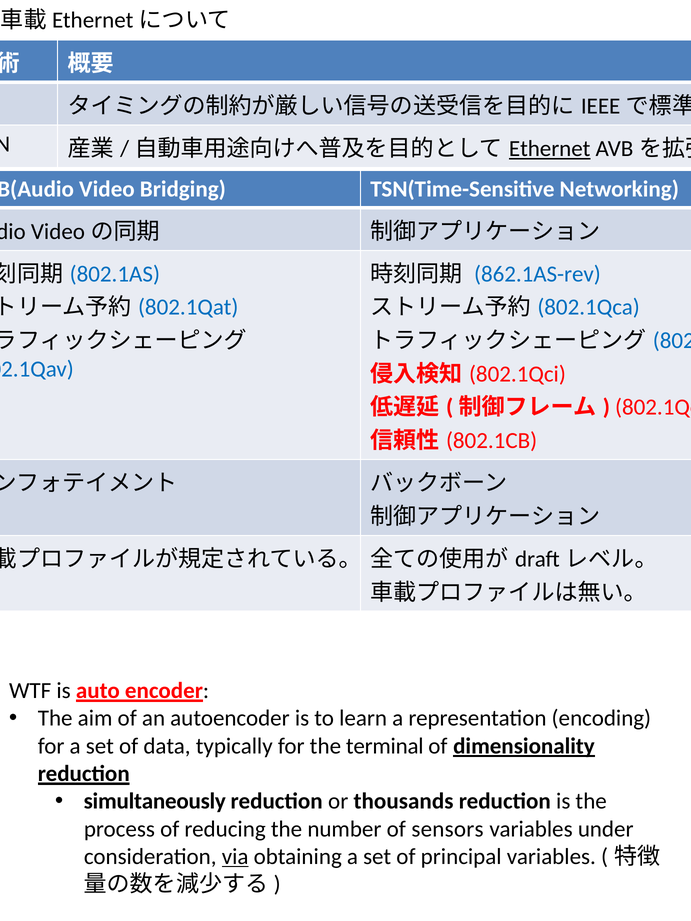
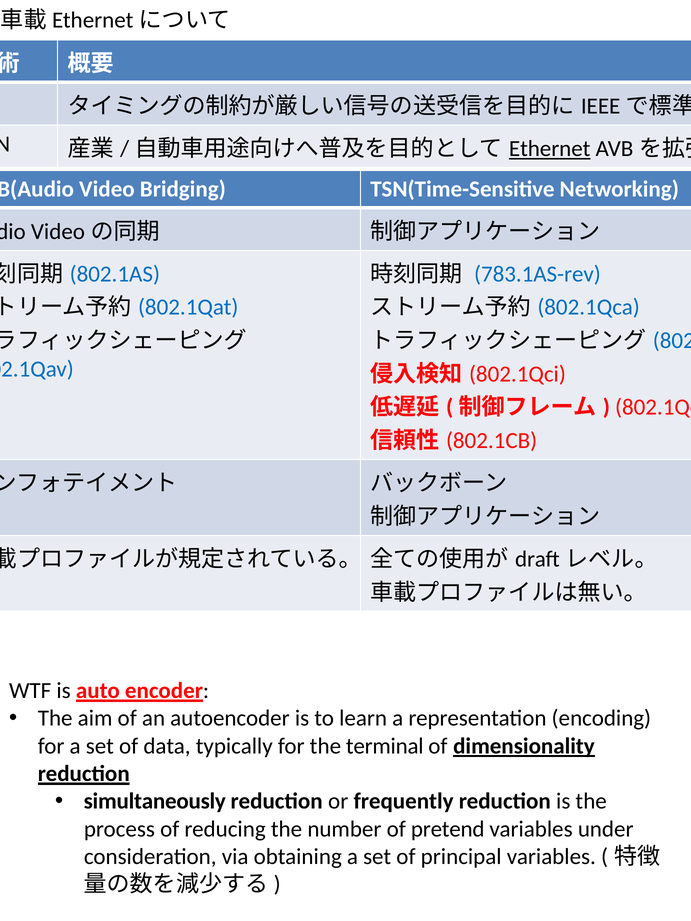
862.1AS-rev: 862.1AS-rev -> 783.1AS-rev (537, 274)
thousands: thousands -> frequently (404, 802)
sensors: sensors -> pretend (448, 829)
via underline: present -> none (235, 857)
